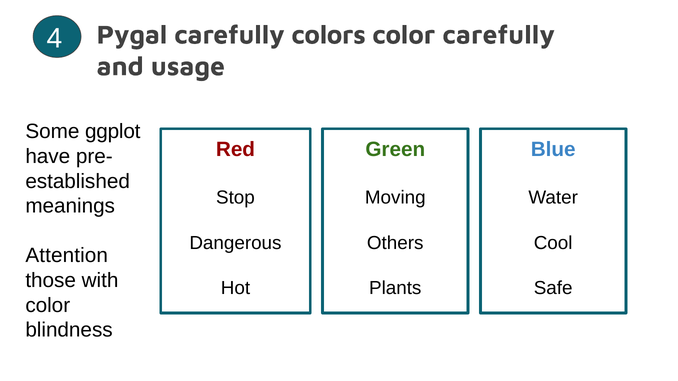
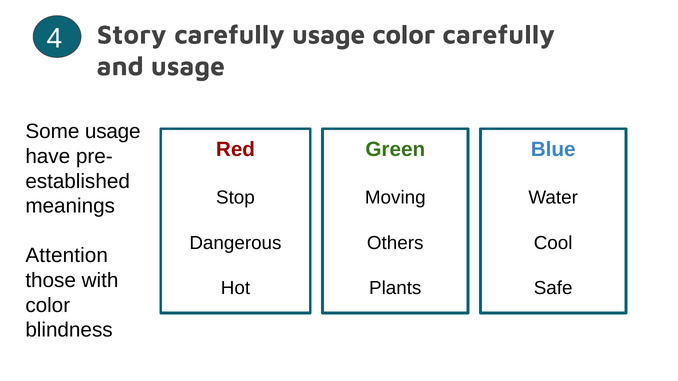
Pygal: Pygal -> Story (132, 35)
carefully colors: colors -> usage (329, 35)
Some ggplot: ggplot -> usage (113, 132)
